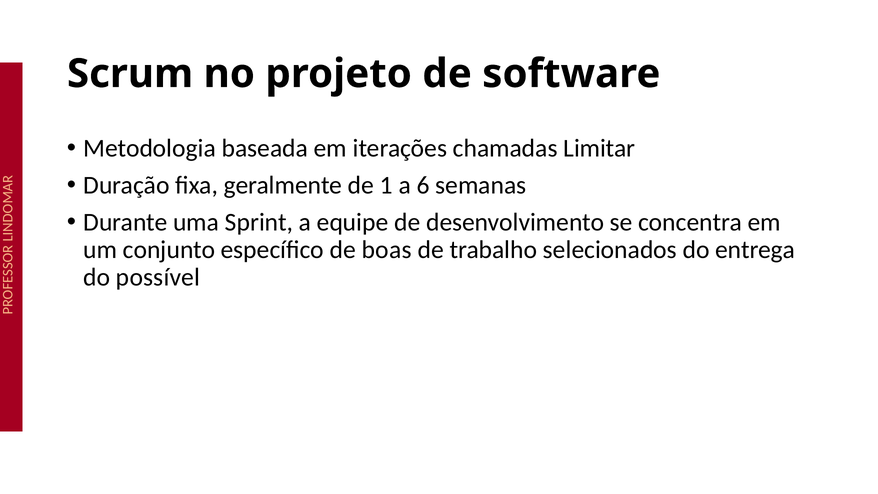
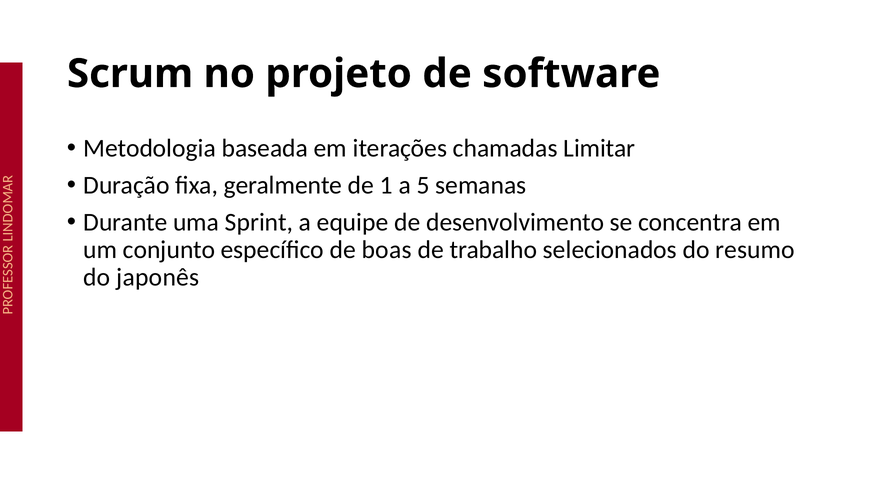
6: 6 -> 5 (423, 185)
entrega: entrega -> resumo (755, 250)
possível: possível -> japonês (158, 277)
